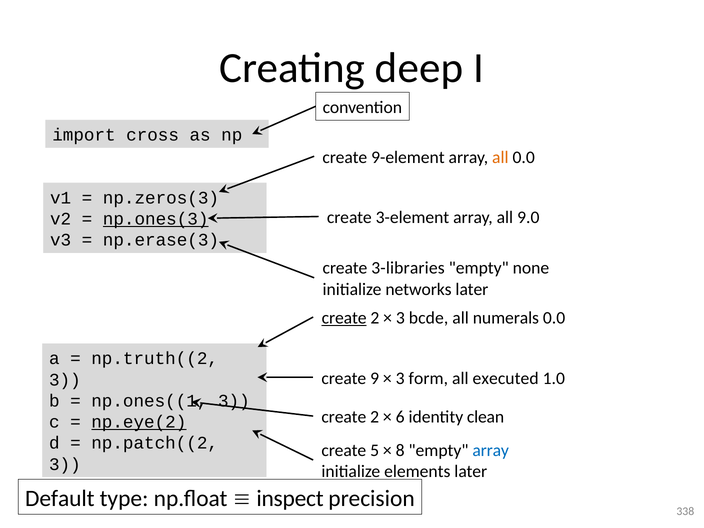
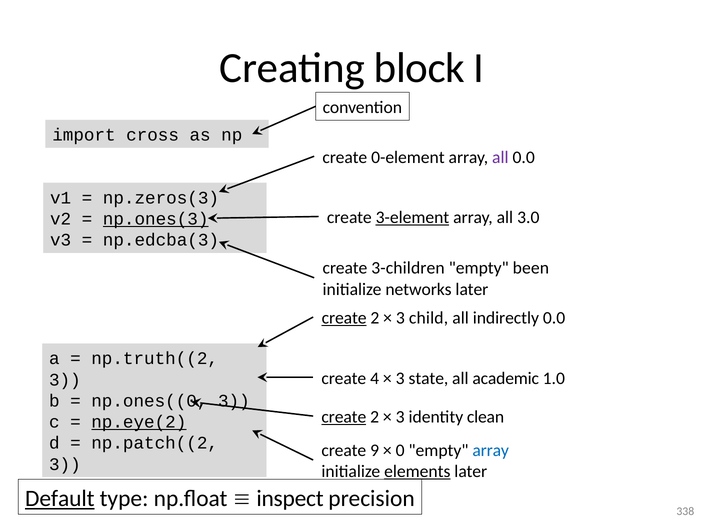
deep: deep -> block (419, 68)
9-element: 9-element -> 0-element (408, 157)
all colour: orange -> purple (500, 157)
3-element underline: none -> present (412, 218)
9.0: 9.0 -> 3.0 (528, 218)
np.erase(3: np.erase(3 -> np.edcba(3 (161, 240)
3-libraries: 3-libraries -> 3-children (408, 268)
none: none -> been (531, 268)
bcde: bcde -> child (429, 318)
numerals: numerals -> indirectly (506, 318)
9: 9 -> 4 (375, 378)
form: form -> state (428, 378)
executed: executed -> academic (506, 378)
np.ones((1: np.ones((1 -> np.ones((0 (149, 401)
create underline: none -> present (344, 417)
6: 6 -> 3 (400, 417)
5: 5 -> 9 (375, 450)
8: 8 -> 0 (400, 450)
elements underline: none -> present (417, 471)
Default underline: none -> present (60, 499)
